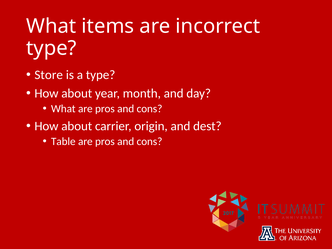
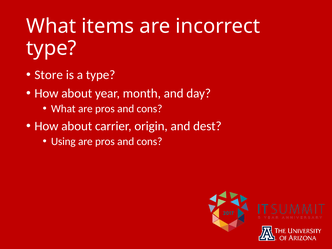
Table: Table -> Using (63, 141)
